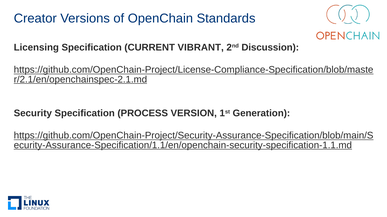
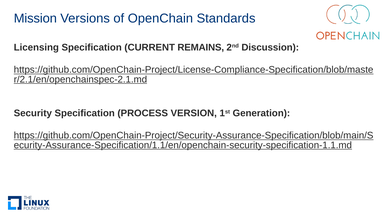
Creator: Creator -> Mission (35, 18)
VIBRANT: VIBRANT -> REMAINS (201, 48)
